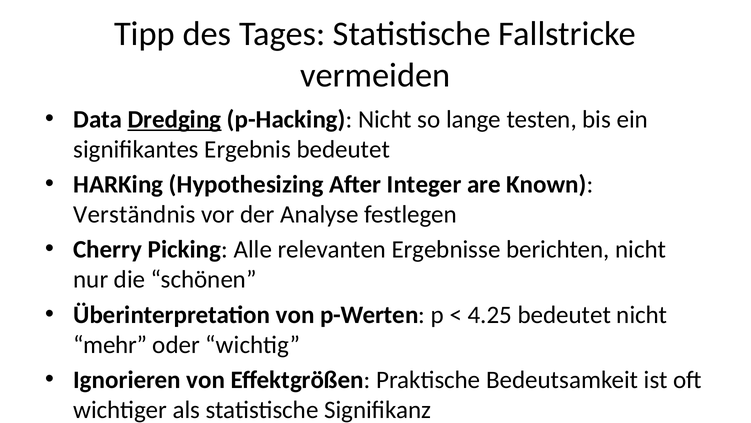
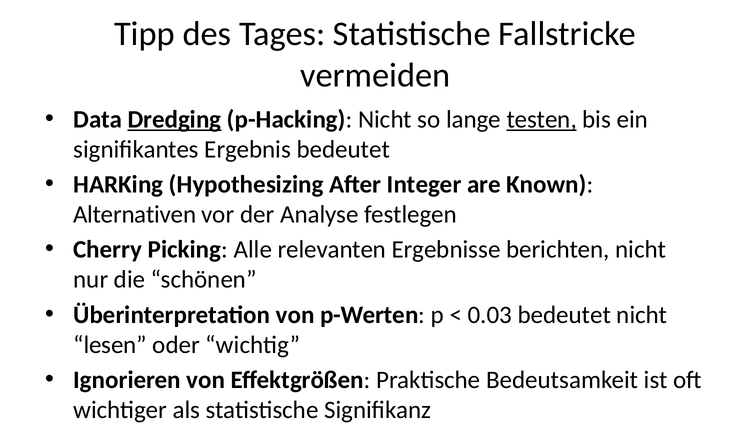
testen underline: none -> present (542, 119)
Verständnis: Verständnis -> Alternativen (135, 214)
4.25: 4.25 -> 0.03 (490, 314)
mehr: mehr -> lesen (110, 344)
